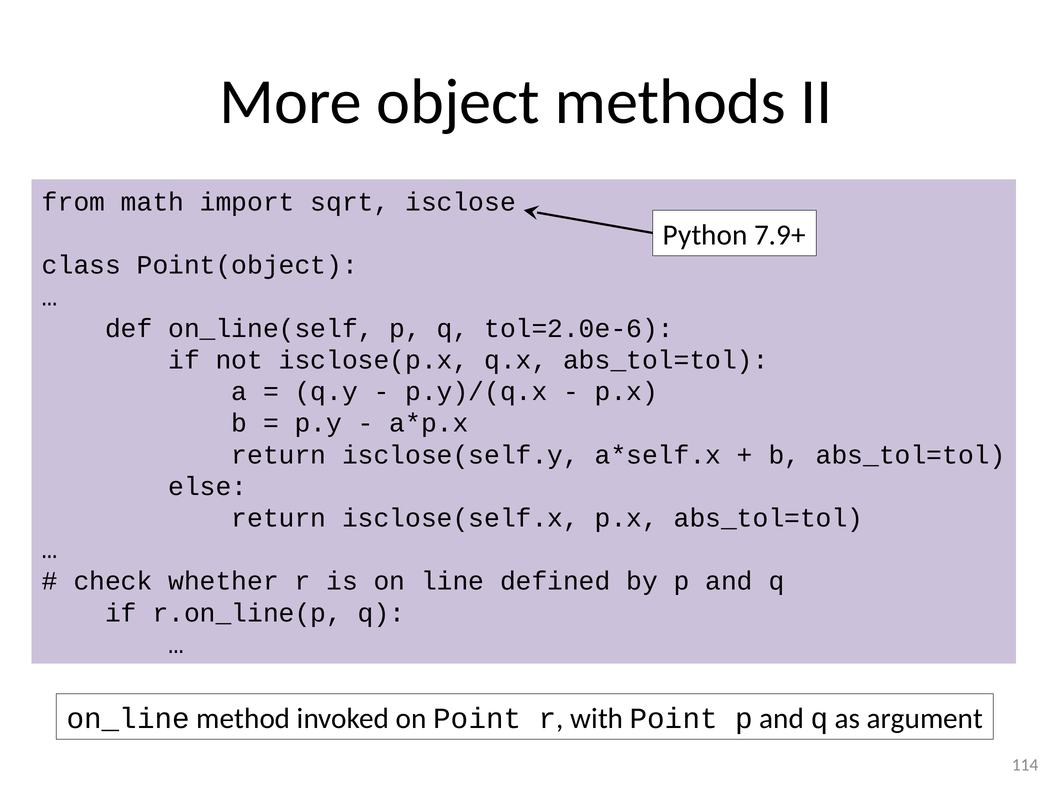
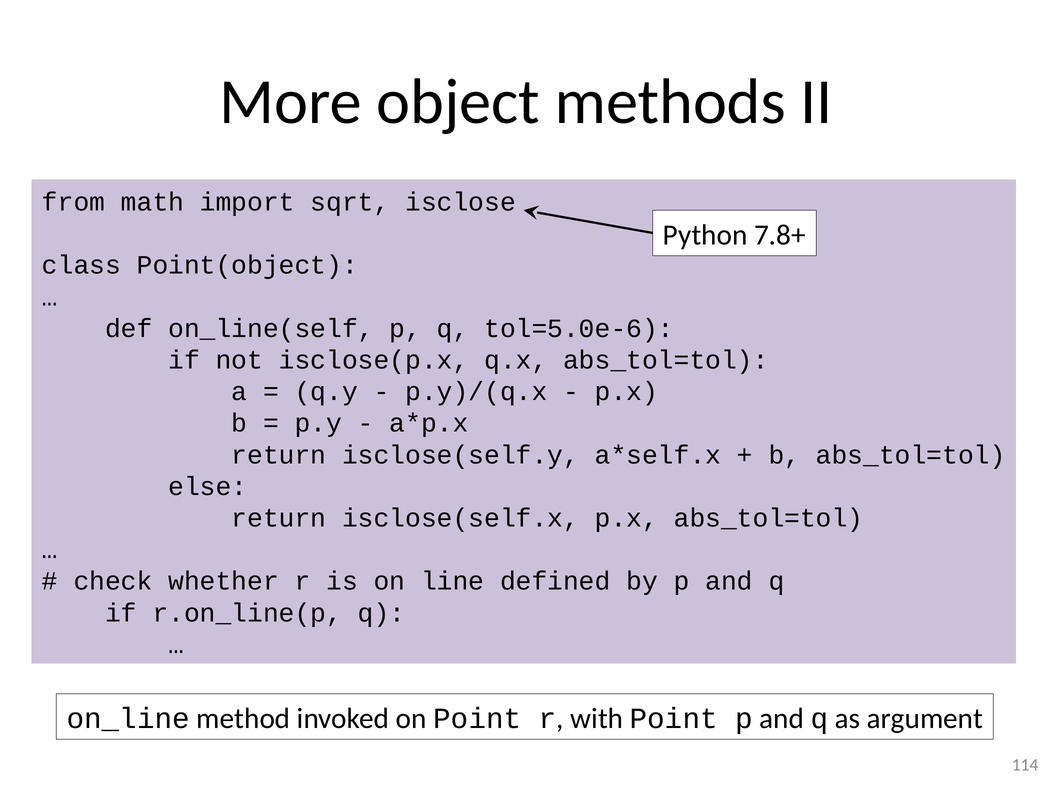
7.9+: 7.9+ -> 7.8+ (780, 235)
tol=2.0e-6: tol=2.0e-6 -> tol=5.0e-6 (579, 328)
